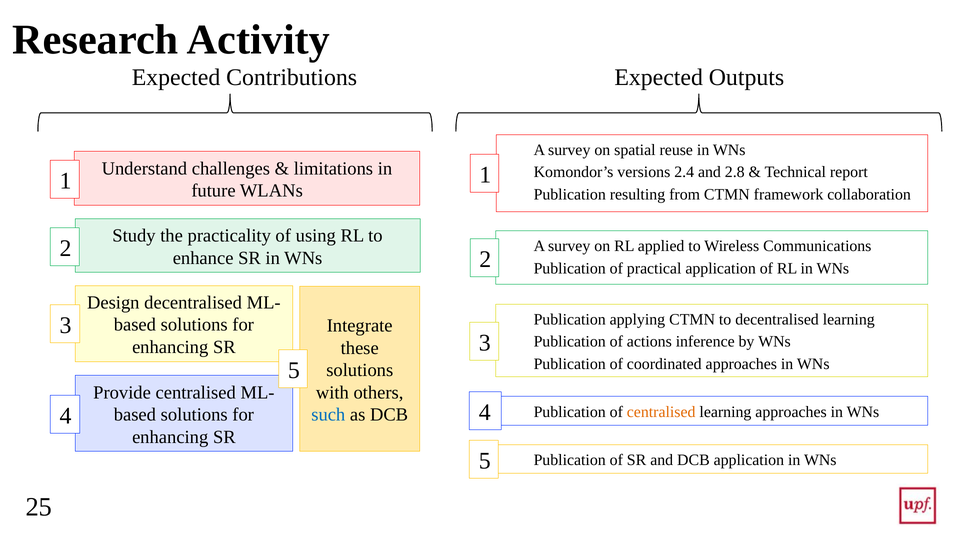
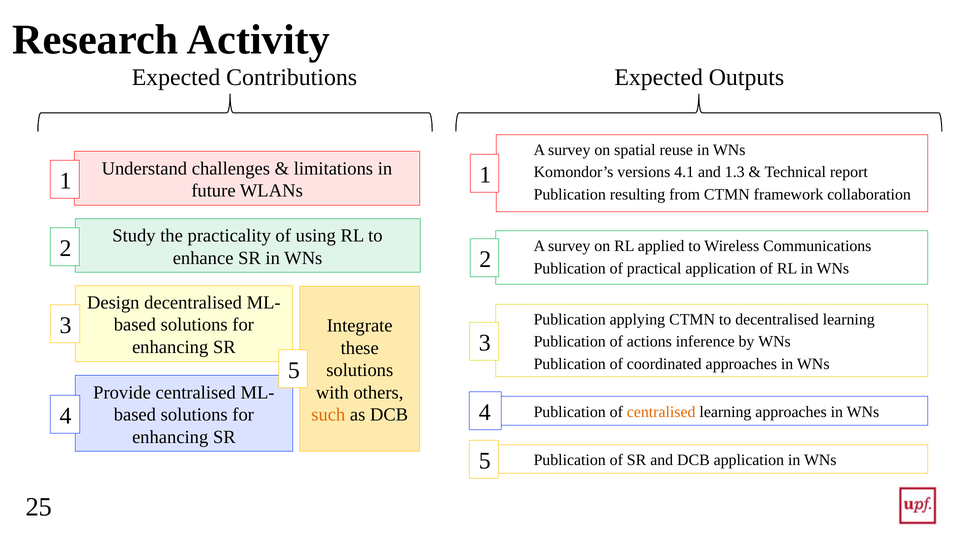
2.4: 2.4 -> 4.1 (684, 172)
2.8: 2.8 -> 1.3 (735, 172)
such colour: blue -> orange (328, 415)
